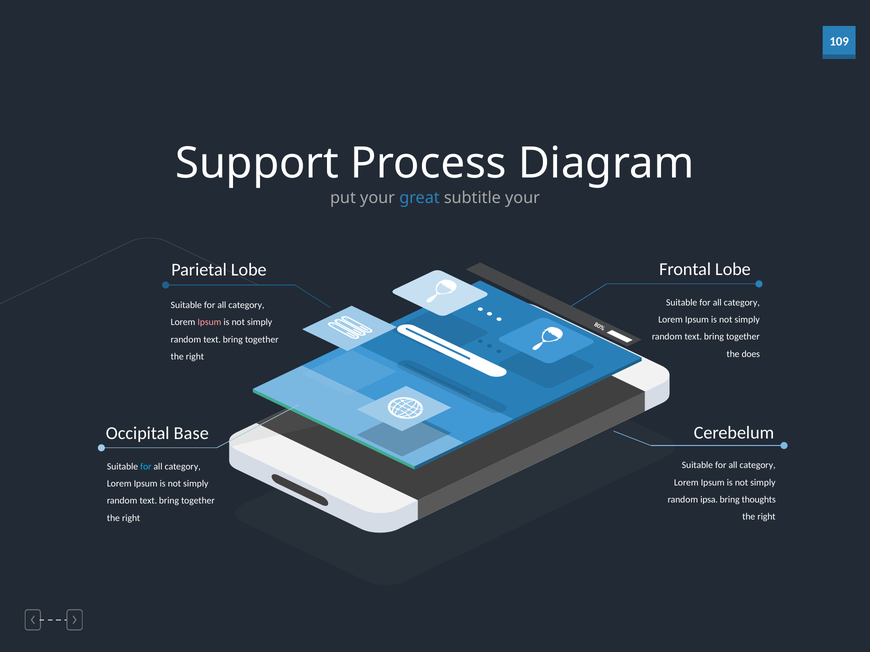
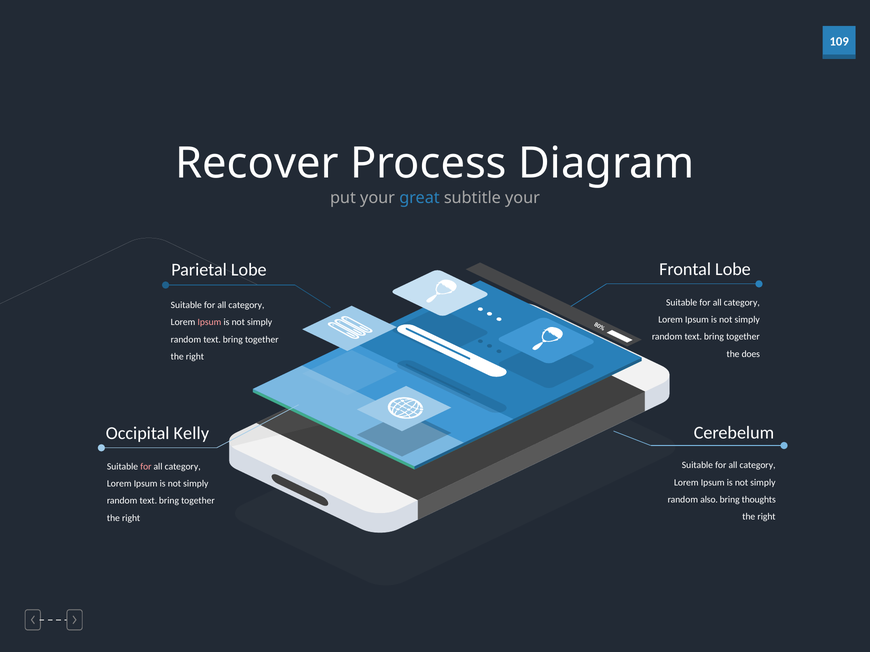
Support: Support -> Recover (257, 164)
Base: Base -> Kelly (191, 434)
for colour: light blue -> pink (146, 467)
ipsa: ipsa -> also (709, 500)
